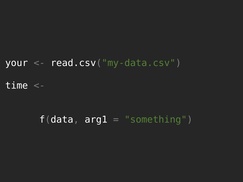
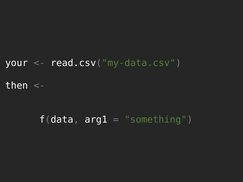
time: time -> then (17, 86)
